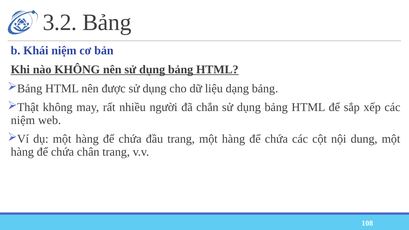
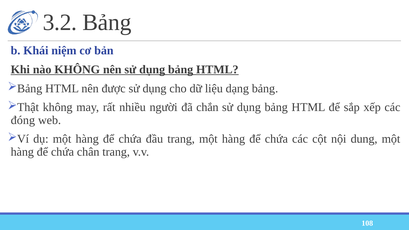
niệm: niệm -> đóng (23, 120)
